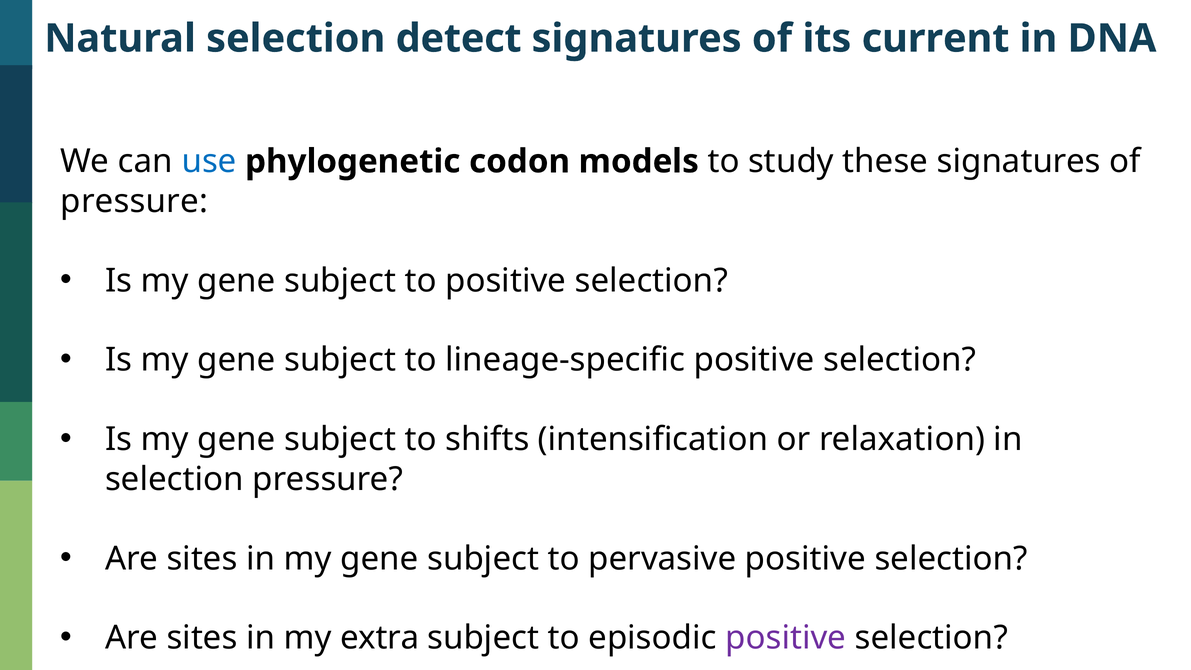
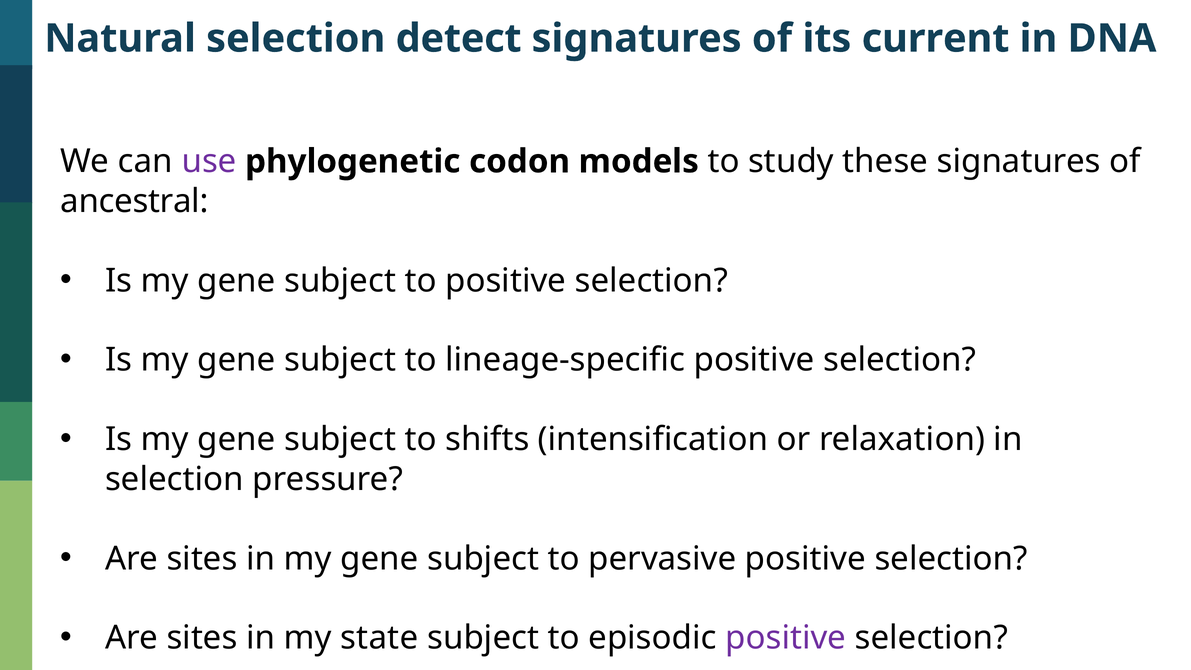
use colour: blue -> purple (209, 161)
pressure: pressure -> ancestral (134, 201)
extra: extra -> state (379, 638)
